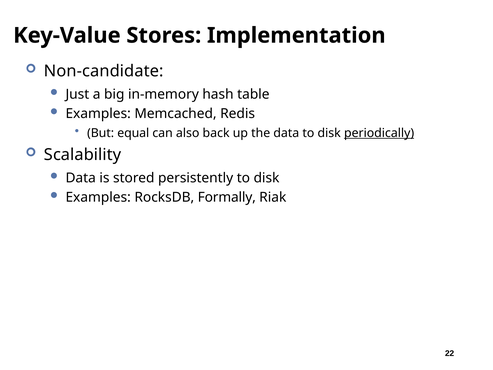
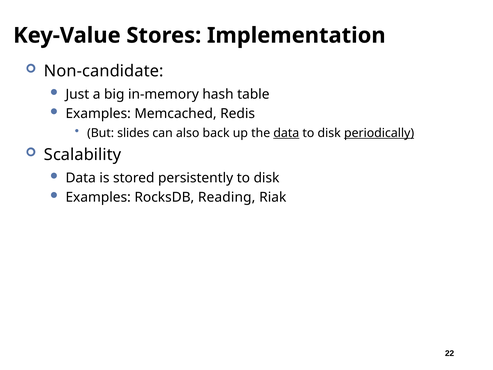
equal: equal -> slides (133, 133)
data underline: none -> present (286, 133)
Formally: Formally -> Reading (227, 197)
